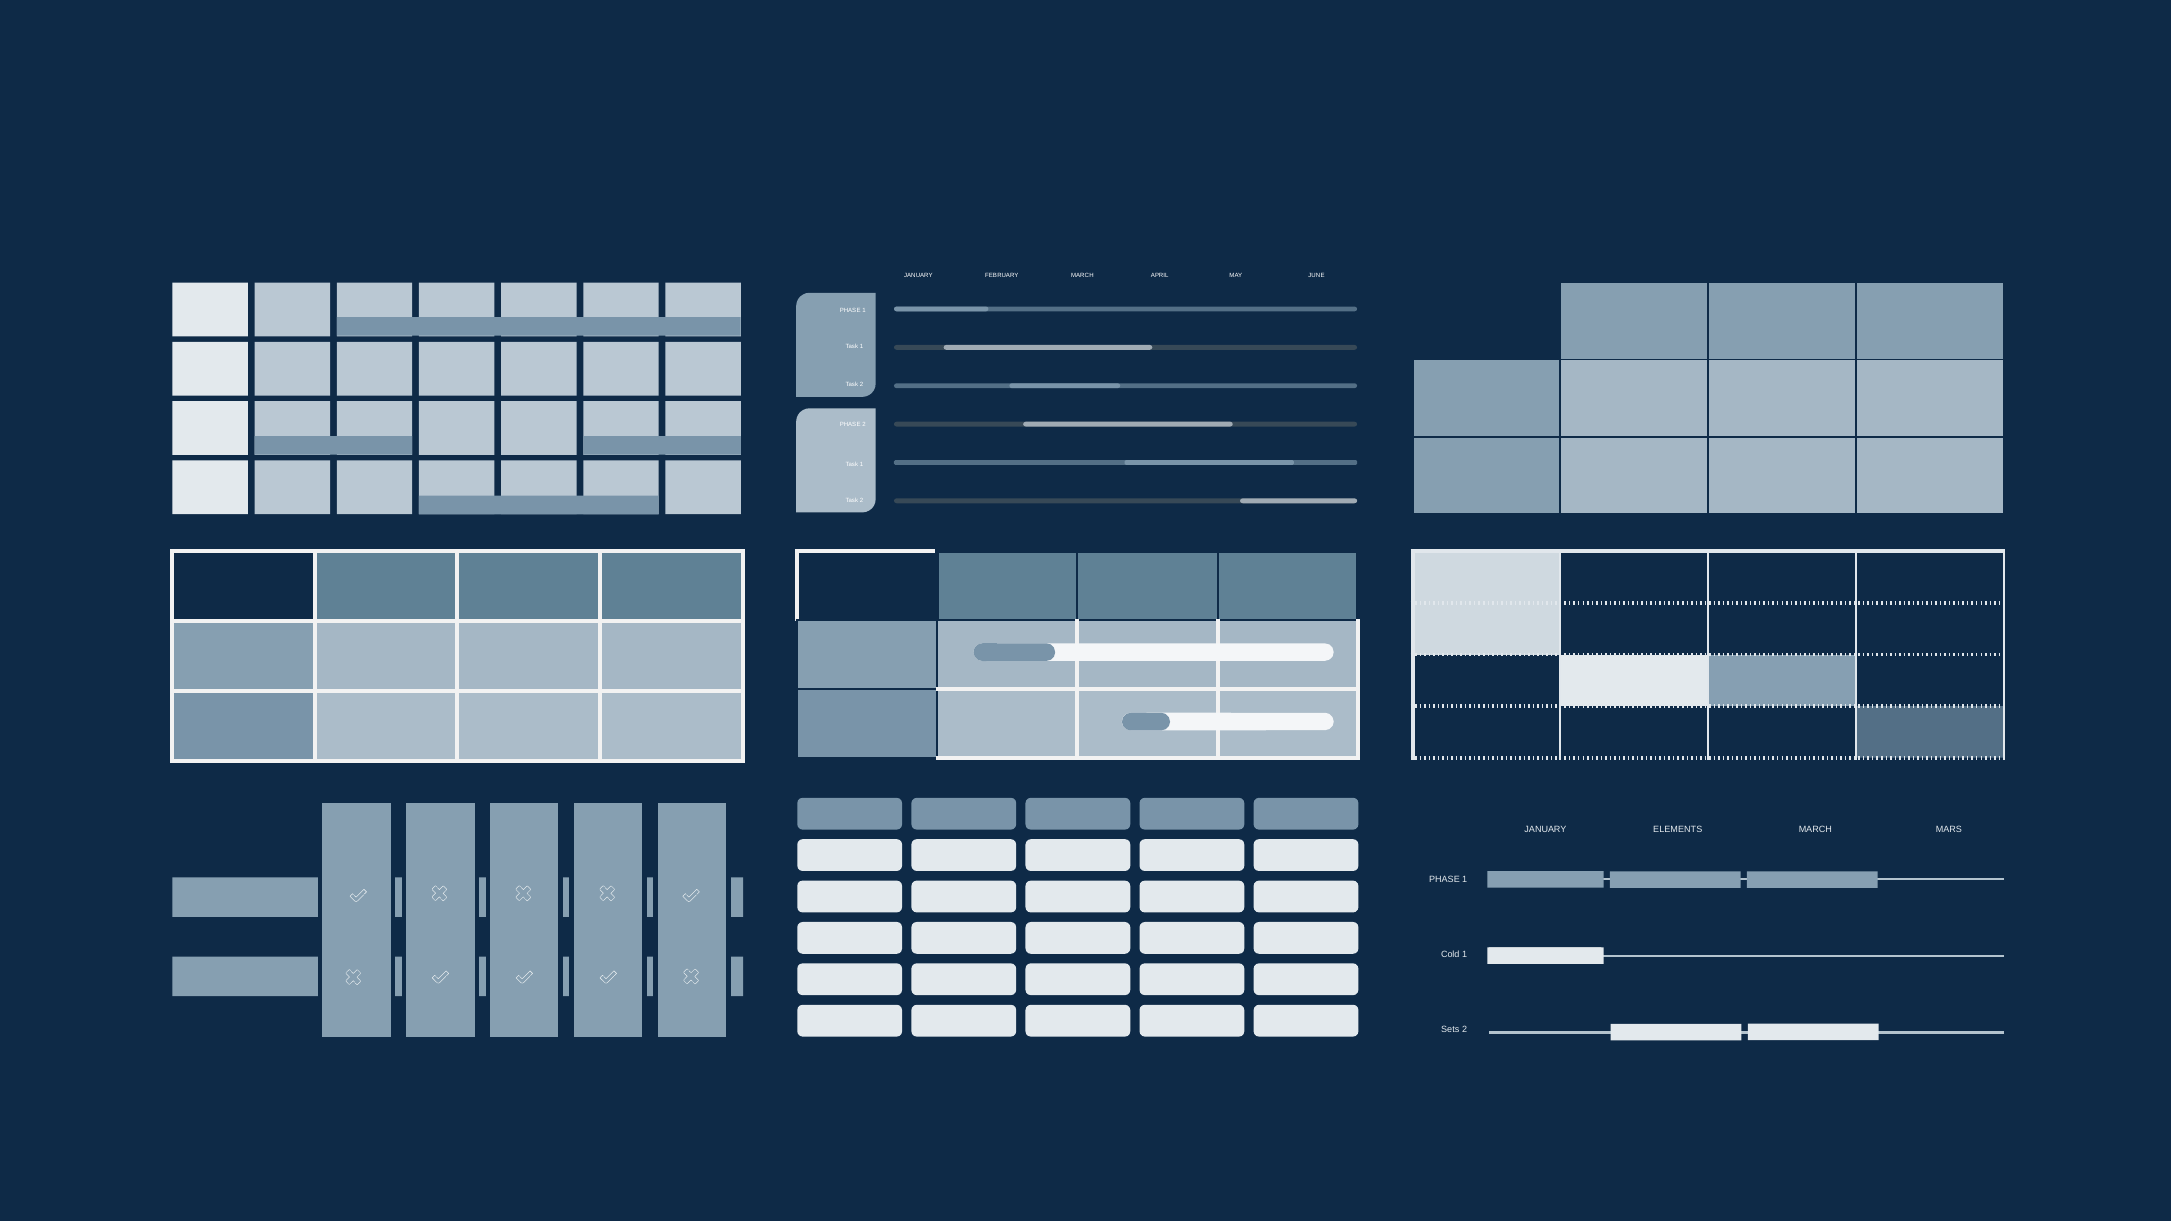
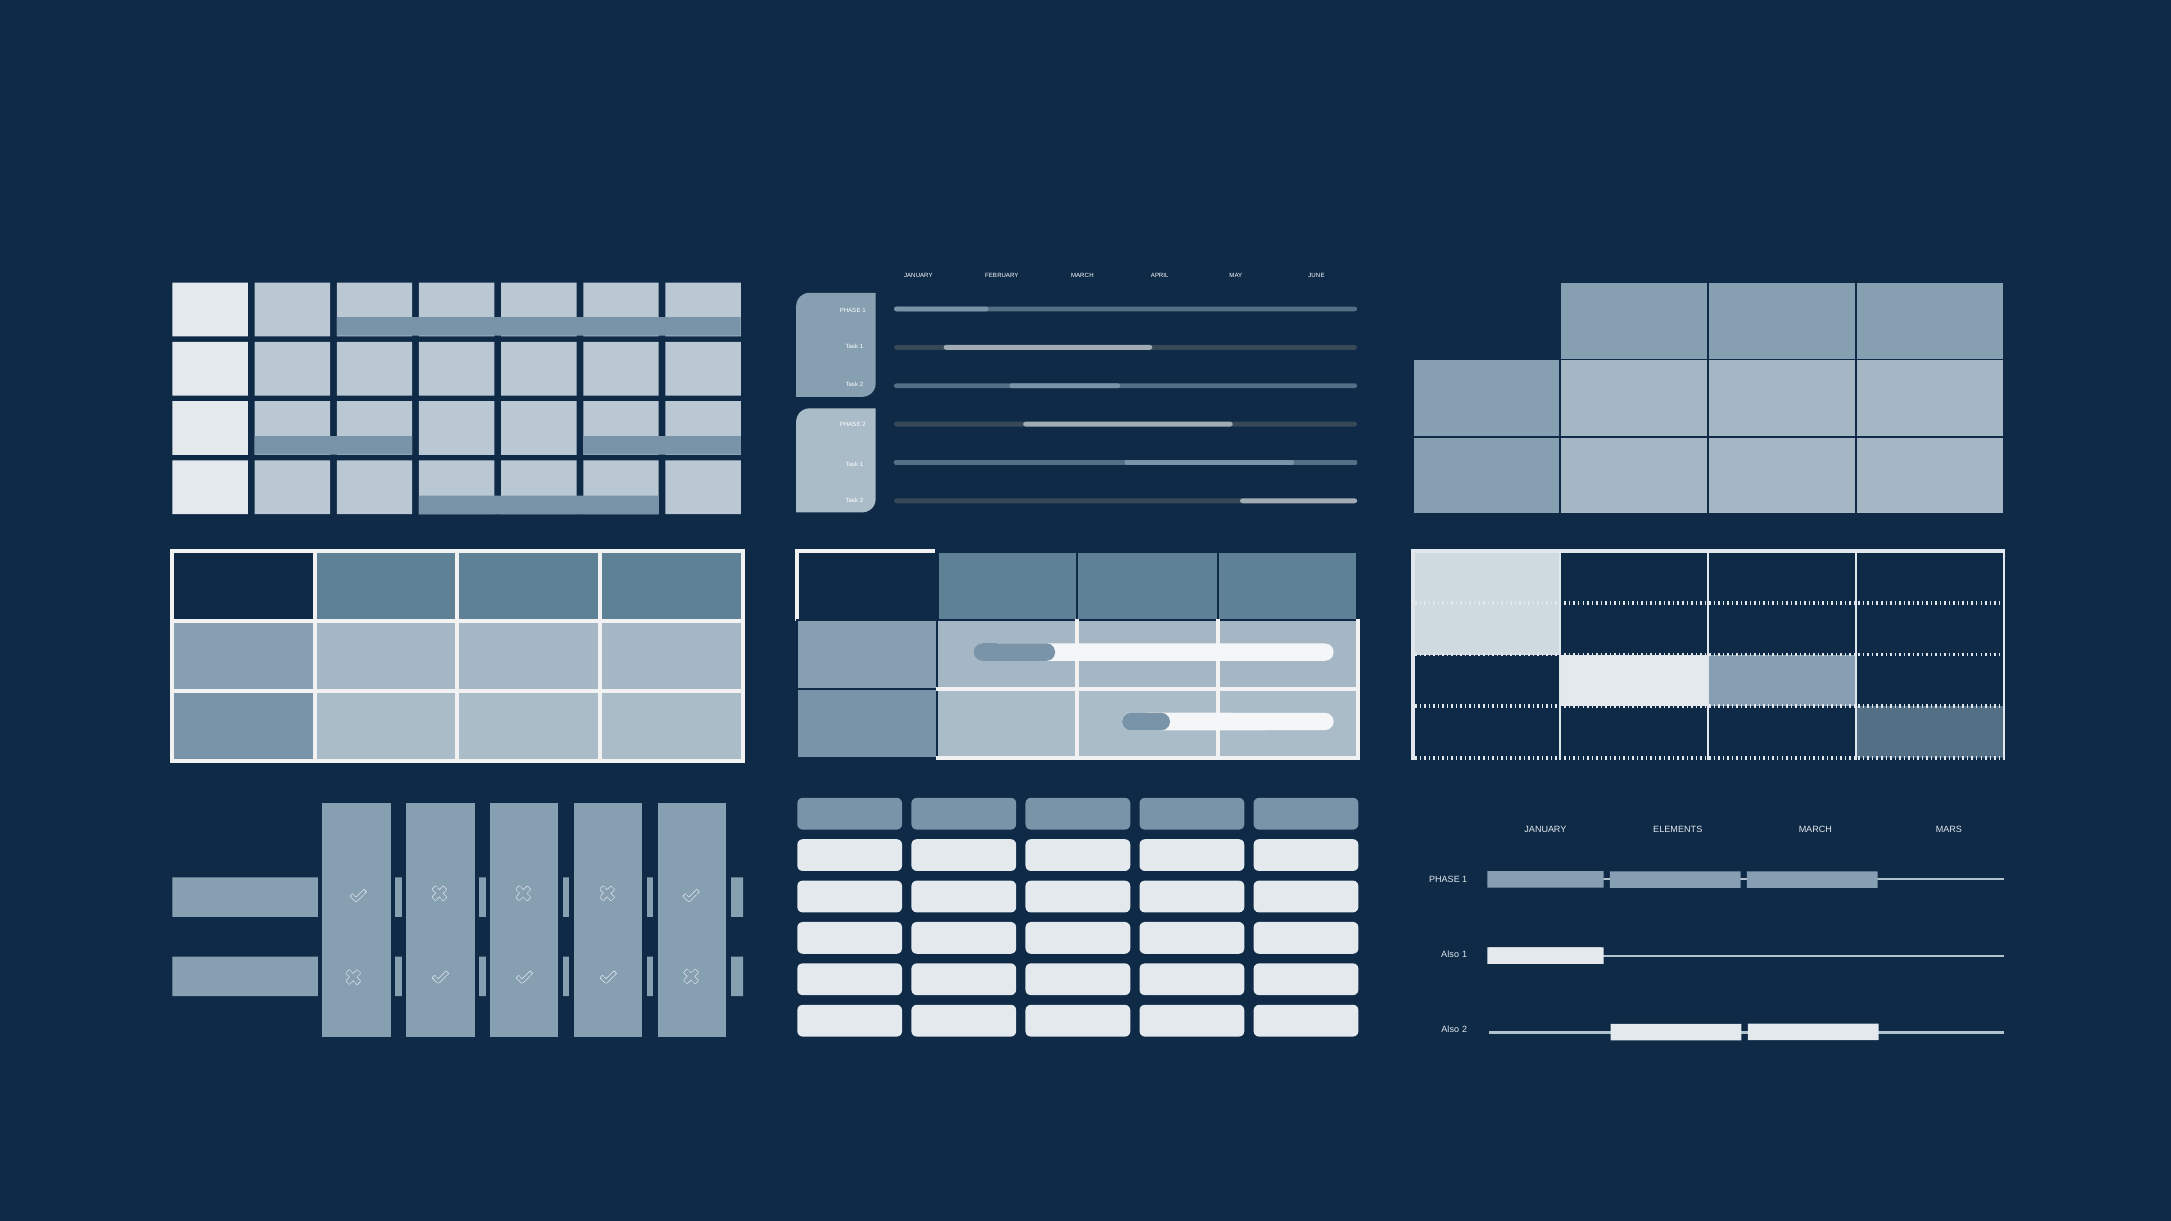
Cold: Cold -> Also (1450, 955)
Sets: Sets -> Also (1450, 1030)
